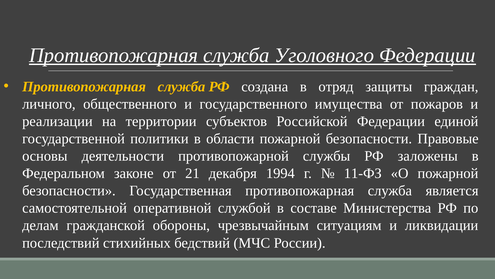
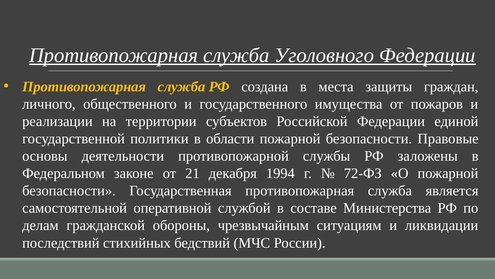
отряд: отряд -> места (336, 86)
11-ФЗ: 11-ФЗ -> 72-ФЗ (363, 173)
